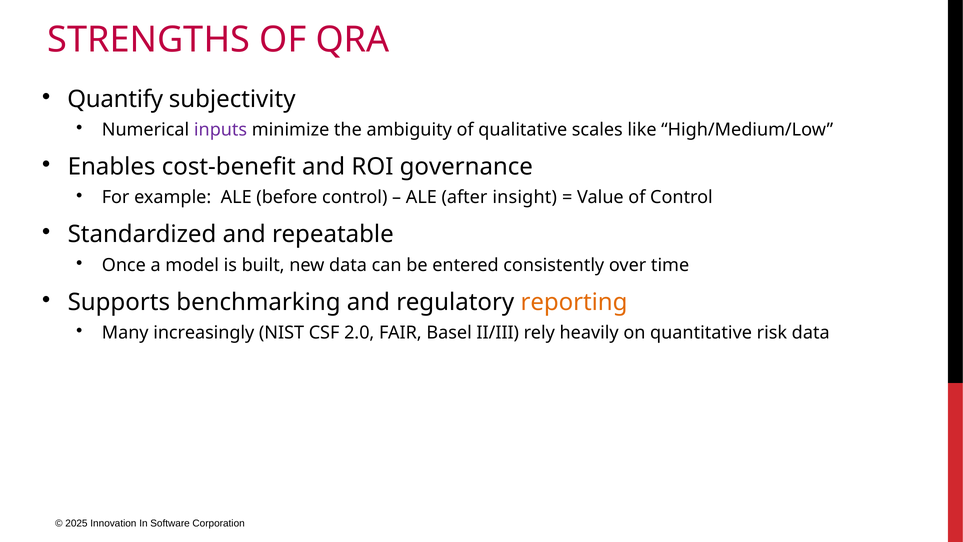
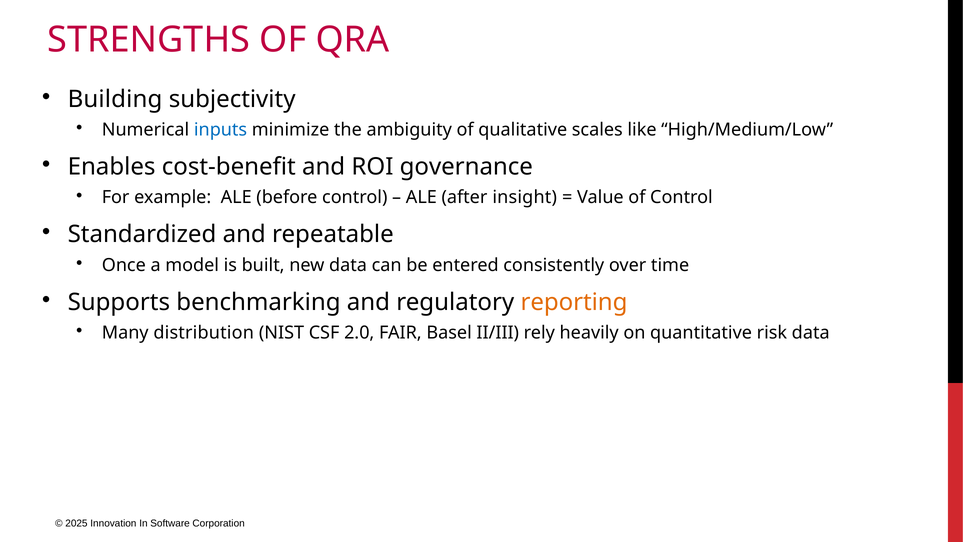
Quantify: Quantify -> Building (115, 99)
inputs colour: purple -> blue (221, 130)
increasingly: increasingly -> distribution (204, 333)
